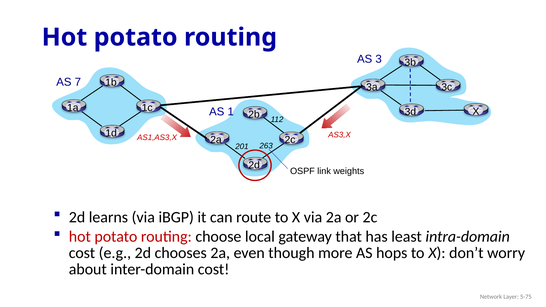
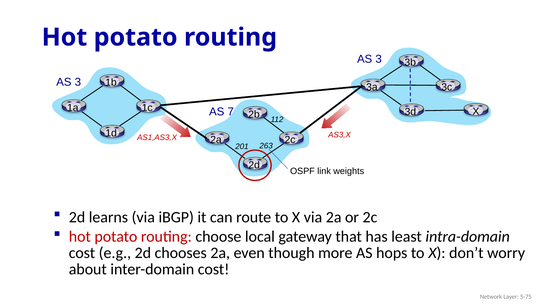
7: 7 -> 3 (78, 82)
1: 1 -> 7 (231, 112)
